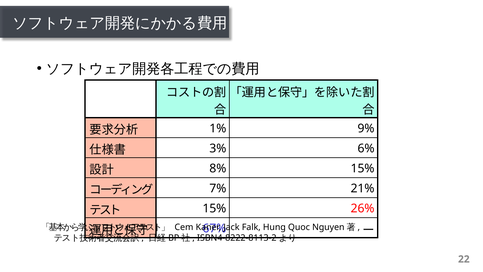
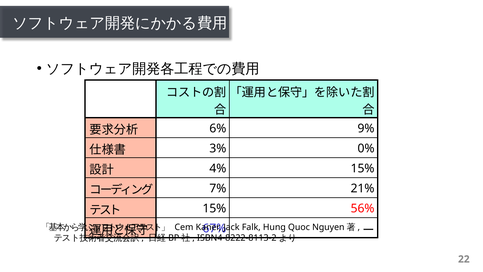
1%: 1% -> 6% (218, 128)
6%: 6% -> 0% (366, 148)
8%: 8% -> 4% (218, 168)
26%: 26% -> 56% (363, 208)
